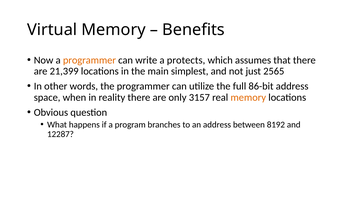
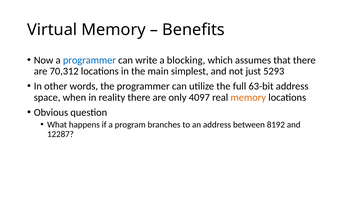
programmer colour: orange -> blue (89, 60)
protects: protects -> blocking (186, 60)
21,399: 21,399 -> 70,312 (64, 71)
2565: 2565 -> 5293 (274, 71)
86-bit: 86-bit -> 63-bit (261, 86)
3157: 3157 -> 4097 (199, 98)
